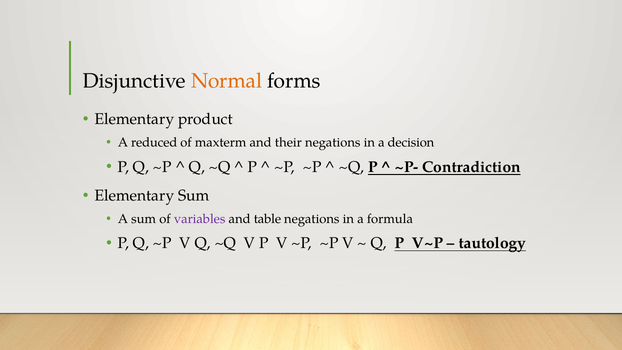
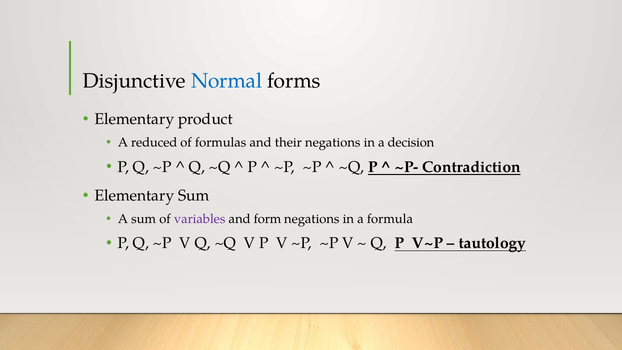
Normal colour: orange -> blue (227, 81)
maxterm: maxterm -> formulas (221, 143)
table: table -> form (267, 219)
